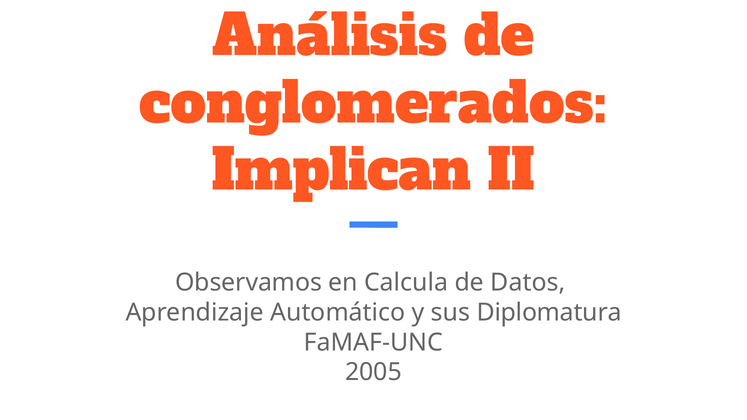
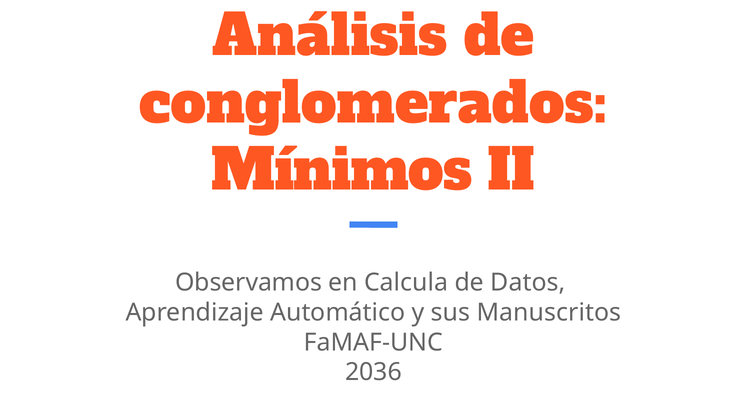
Implican: Implican -> Mínimos (342, 171)
Diplomatura: Diplomatura -> Manuscritos (549, 313)
2005: 2005 -> 2036 (373, 372)
